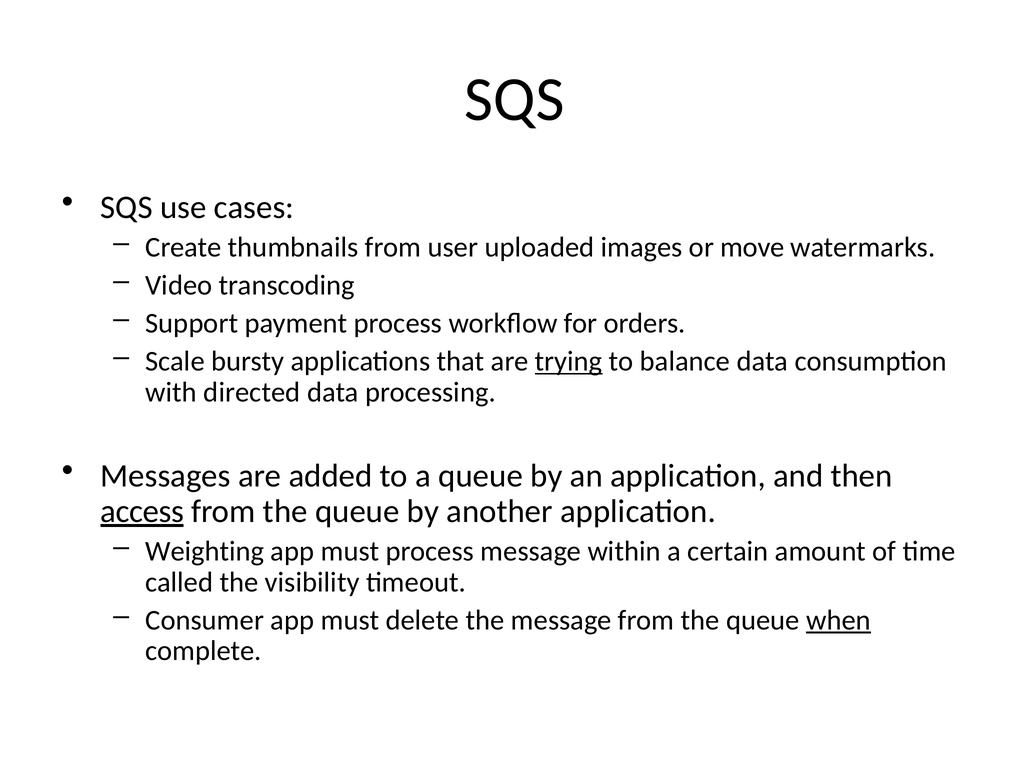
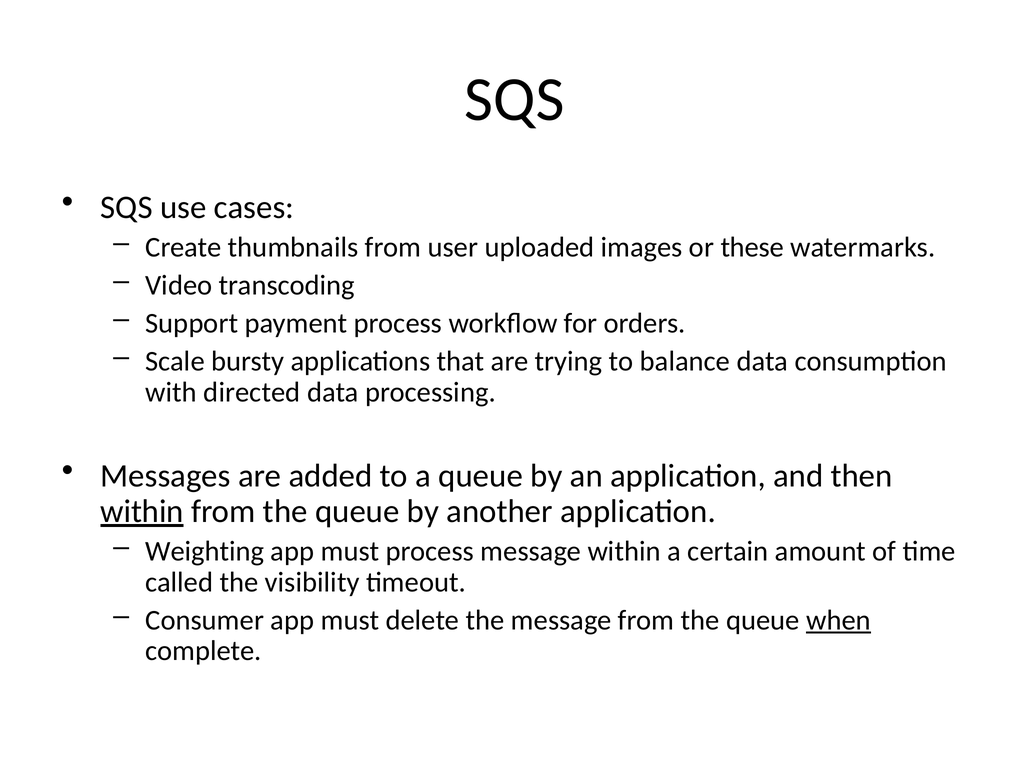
move: move -> these (752, 247)
trying underline: present -> none (569, 361)
access: access -> within (142, 511)
